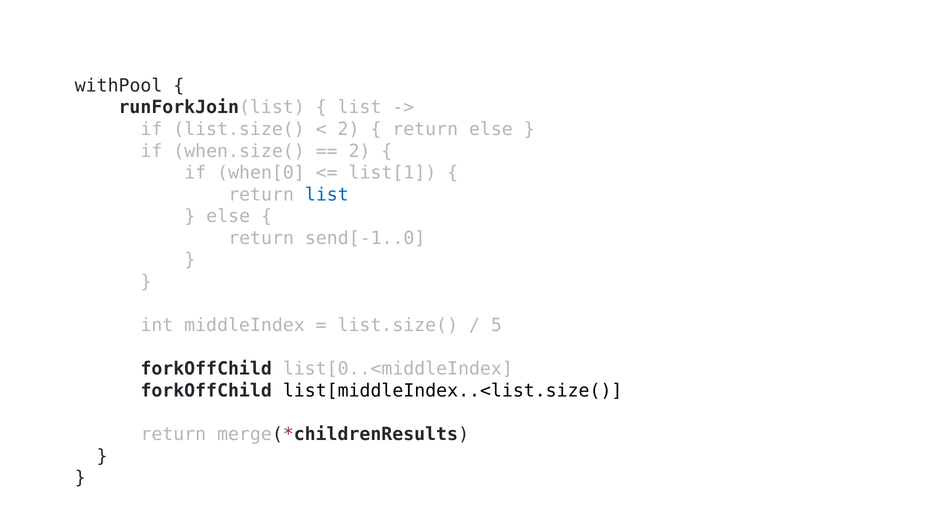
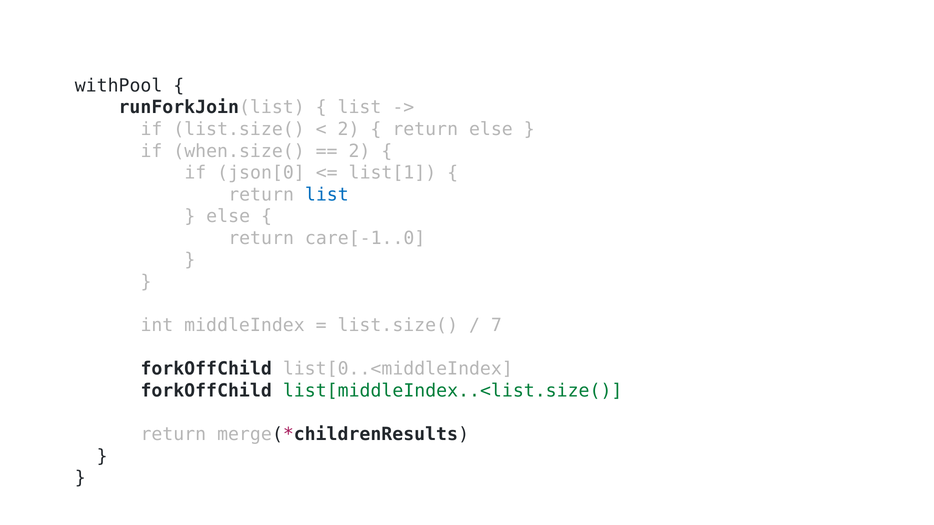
when[0: when[0 -> json[0 (261, 173)
send[-1..0: send[-1..0 -> care[-1..0 (365, 238)
5: 5 -> 7 (496, 326)
list[middleIndex..<list.size( colour: black -> green (453, 391)
